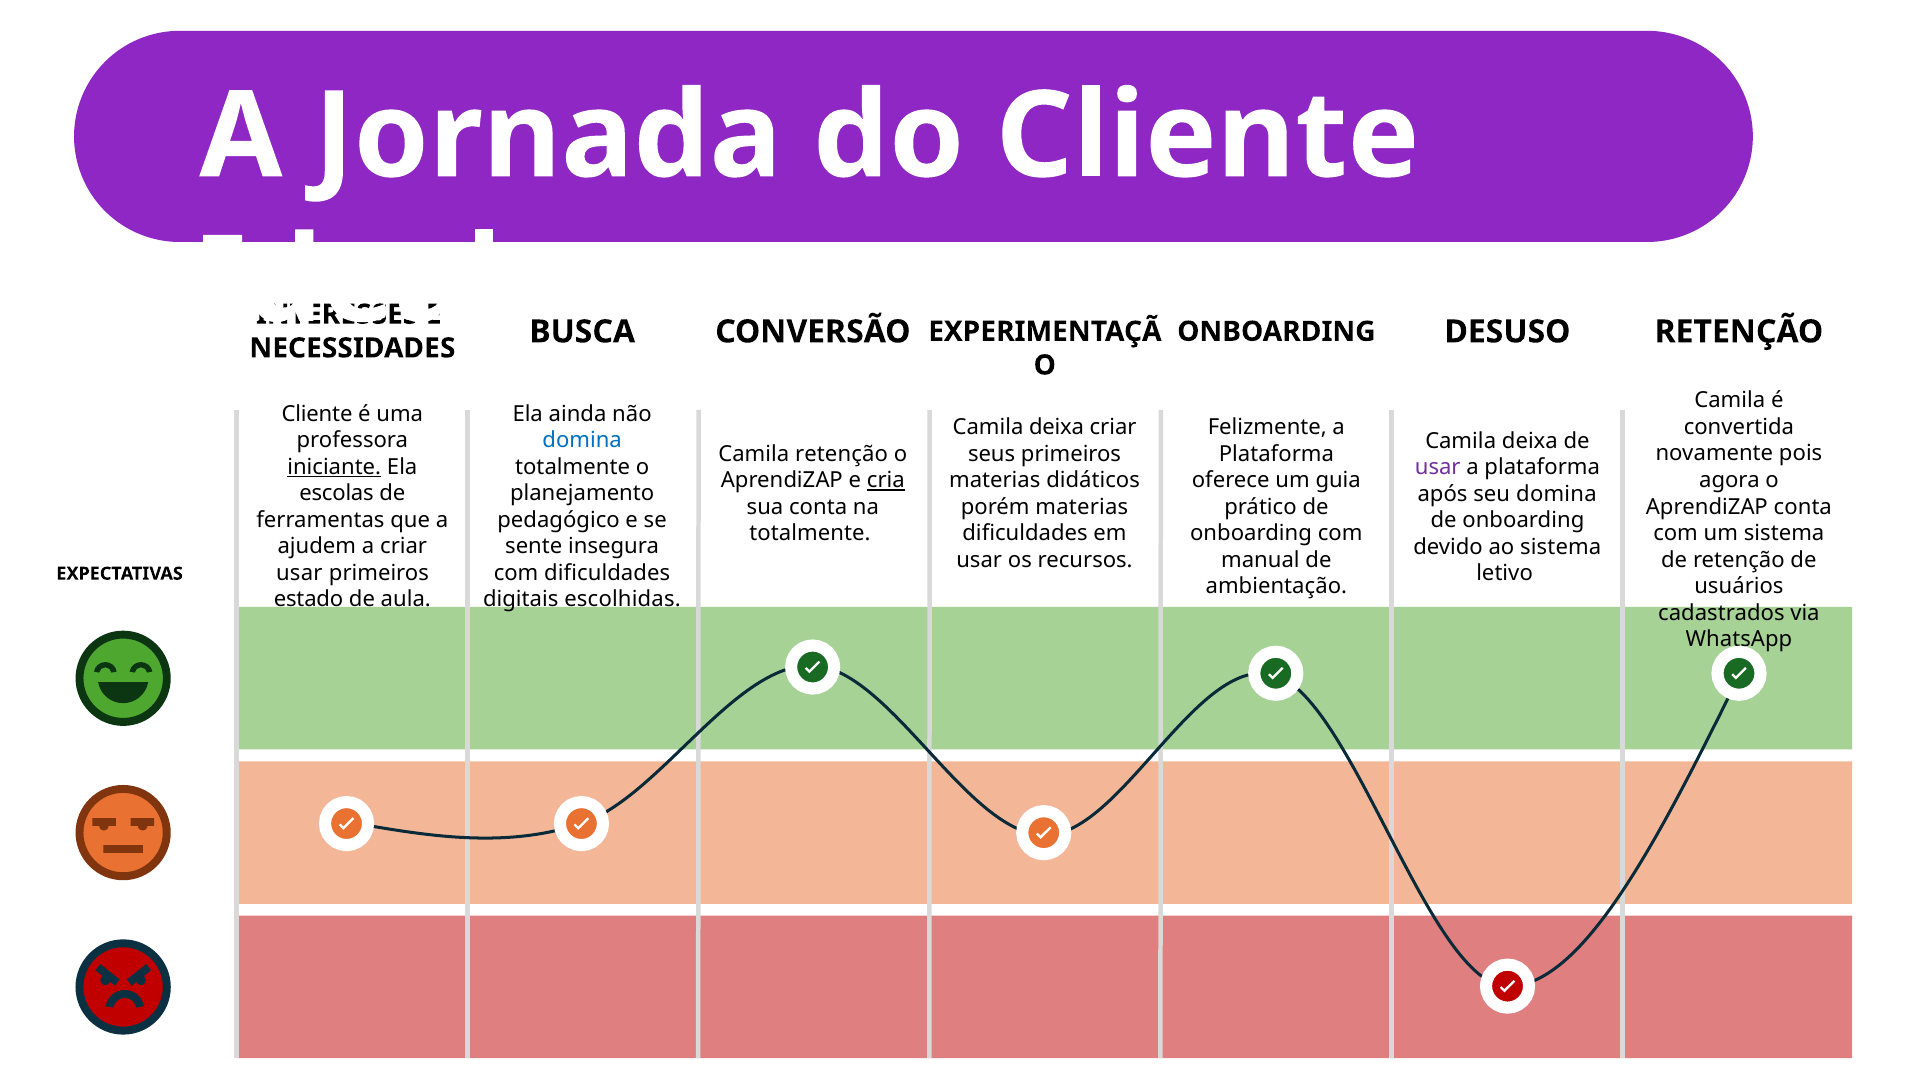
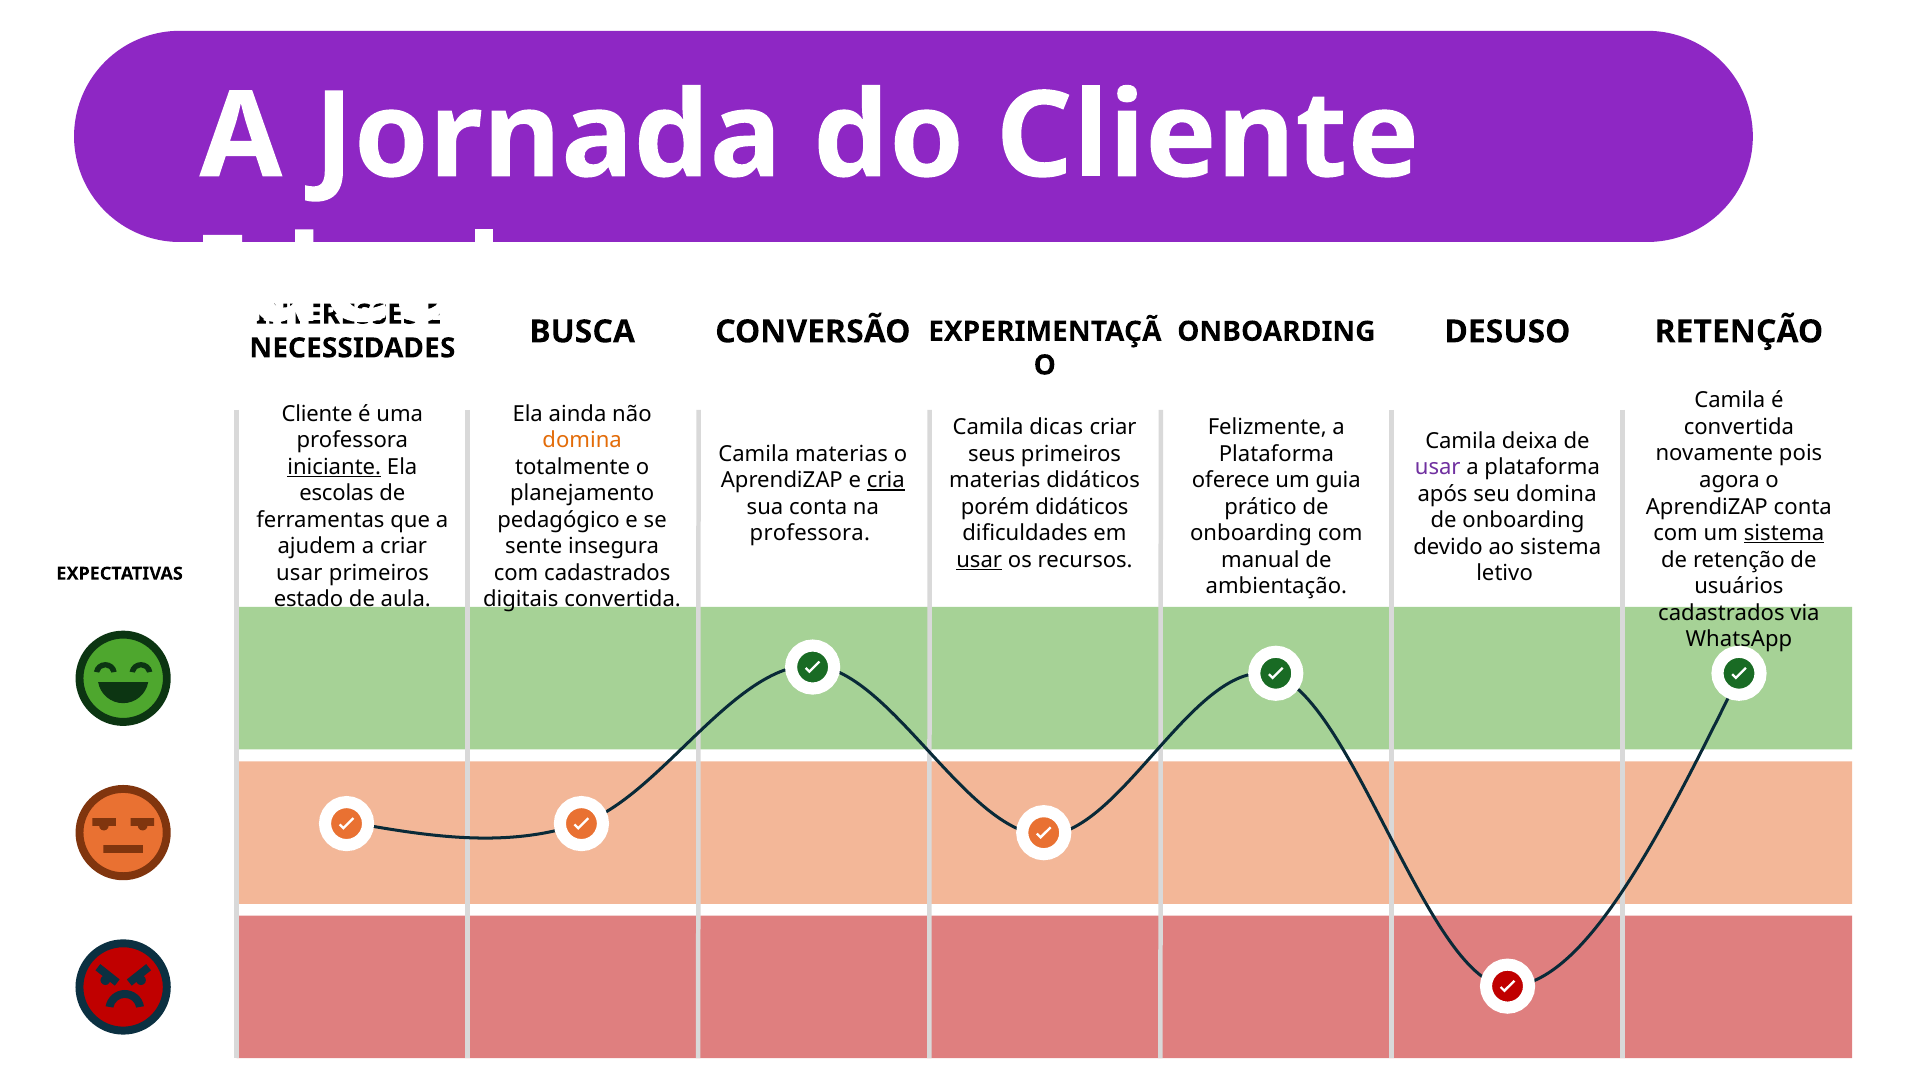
deixa: deixa -> dicas (1056, 428)
domina colour: blue -> orange (582, 441)
Camila retenção: retenção -> materias (841, 454)
porém materias: materias -> didáticos (1082, 507)
sistema underline: none -> present (1784, 533)
totalmente: totalmente -> professora (810, 534)
usar underline: none -> present (979, 560)
com dificuldades: dificuldades -> cadastrados (607, 573)
digitais escolhidas: escolhidas -> convertida (623, 600)
